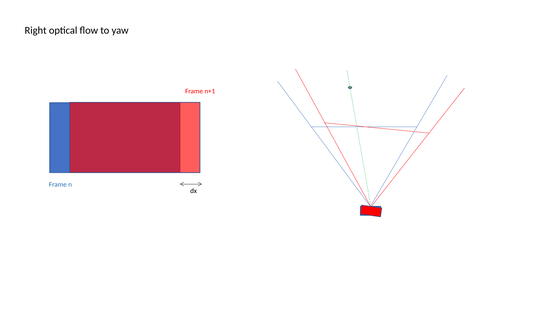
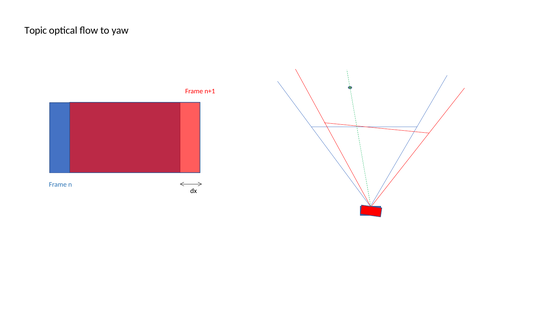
Right: Right -> Topic (36, 30)
